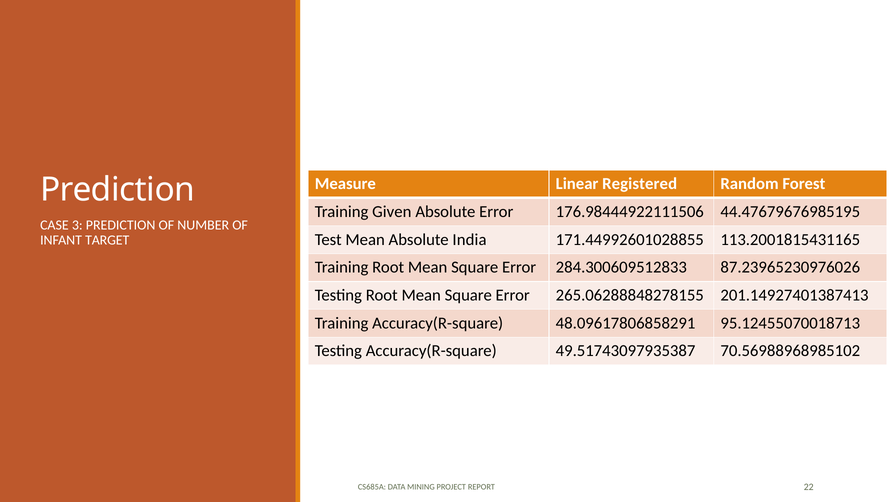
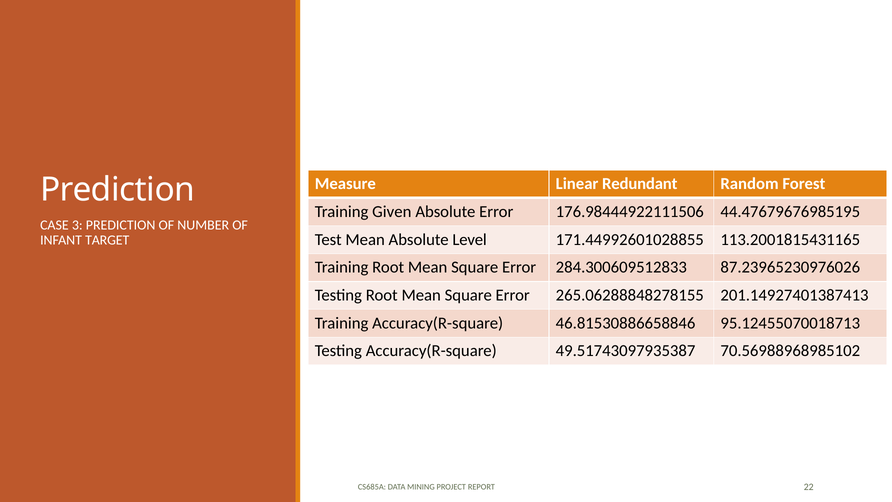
Registered: Registered -> Redundant (640, 184)
India: India -> Level (470, 239)
48.09617806858291: 48.09617806858291 -> 46.81530886658846 (626, 323)
